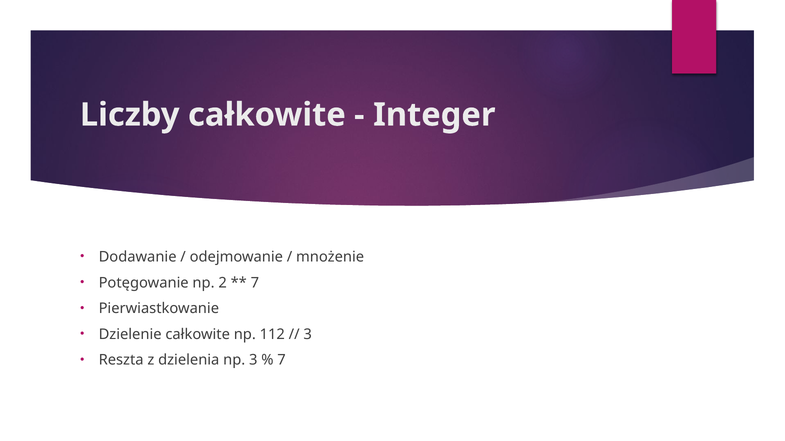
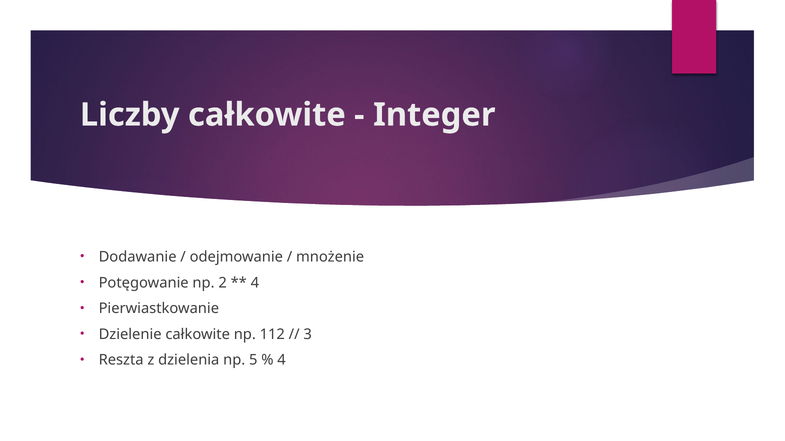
7: 7 -> 4 (255, 283)
np 3: 3 -> 5 (253, 361)
7: 7 -> 4 (282, 361)
